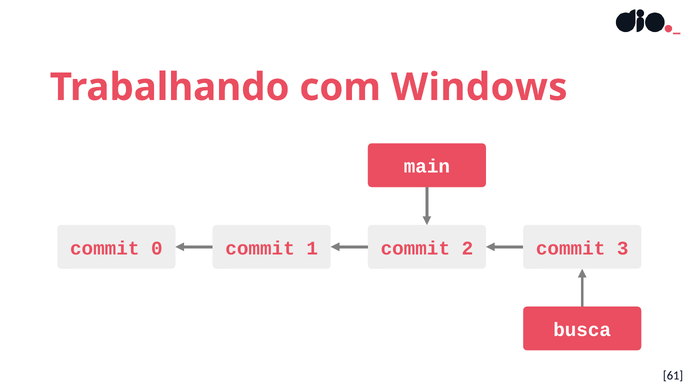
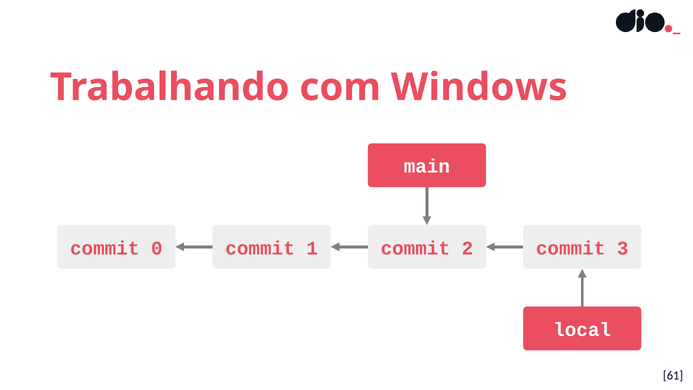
busca: busca -> local (582, 330)
